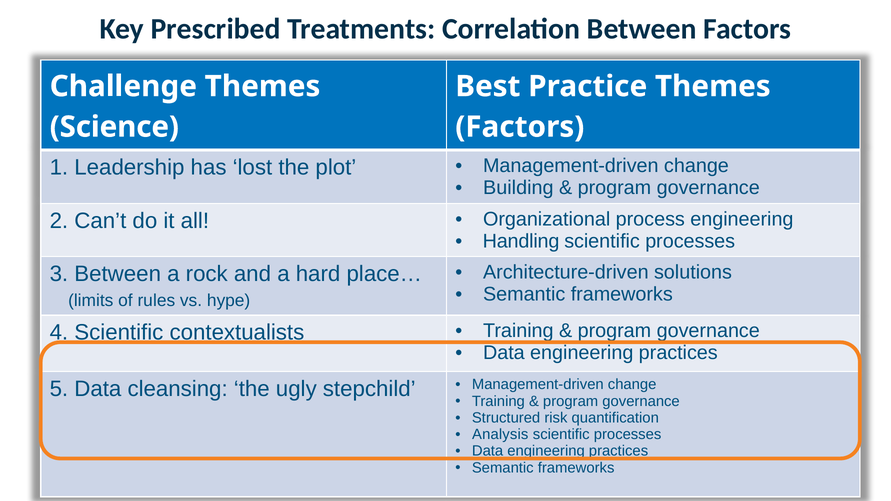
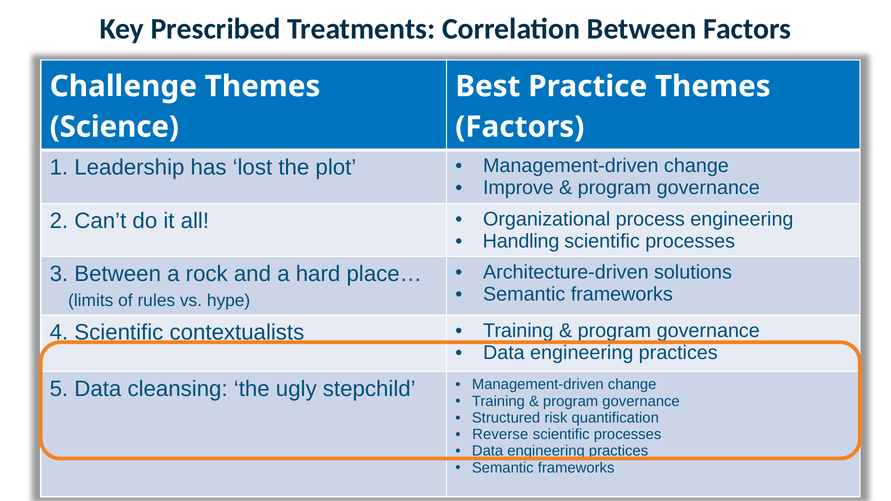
Building: Building -> Improve (518, 188)
Analysis: Analysis -> Reverse (500, 435)
